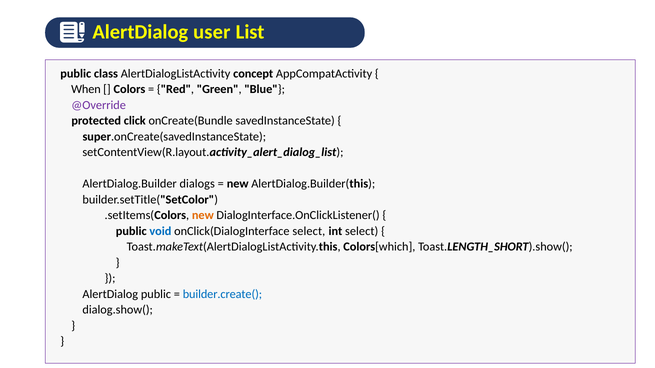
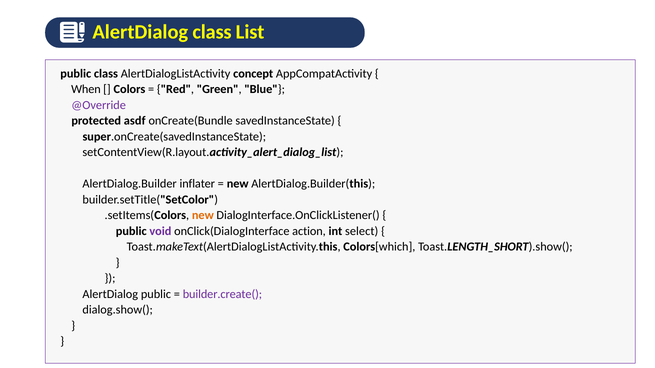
AlertDialog user: user -> class (212, 32)
click: click -> asdf (135, 121)
dialogs: dialogs -> inflater (197, 184)
void colour: blue -> purple (160, 231)
onClick(DialogInterface select: select -> action (309, 231)
builder.create( colour: blue -> purple (222, 294)
